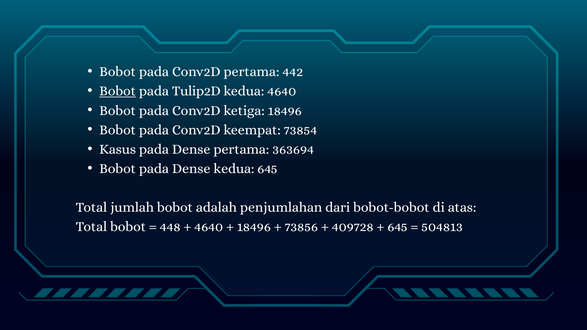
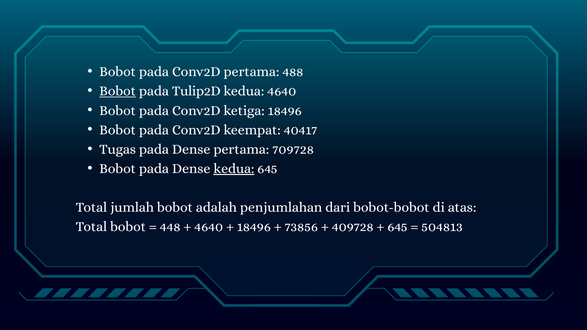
442: 442 -> 488 (293, 72)
73854: 73854 -> 40417 (300, 130)
Kasus: Kasus -> Tugas (118, 149)
363694: 363694 -> 709728 (293, 149)
kedua underline: none -> present (234, 169)
